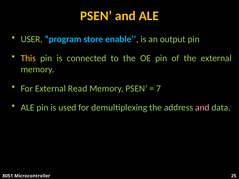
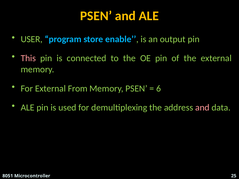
This colour: yellow -> pink (28, 58)
Read: Read -> From (78, 89)
7: 7 -> 6 (159, 89)
